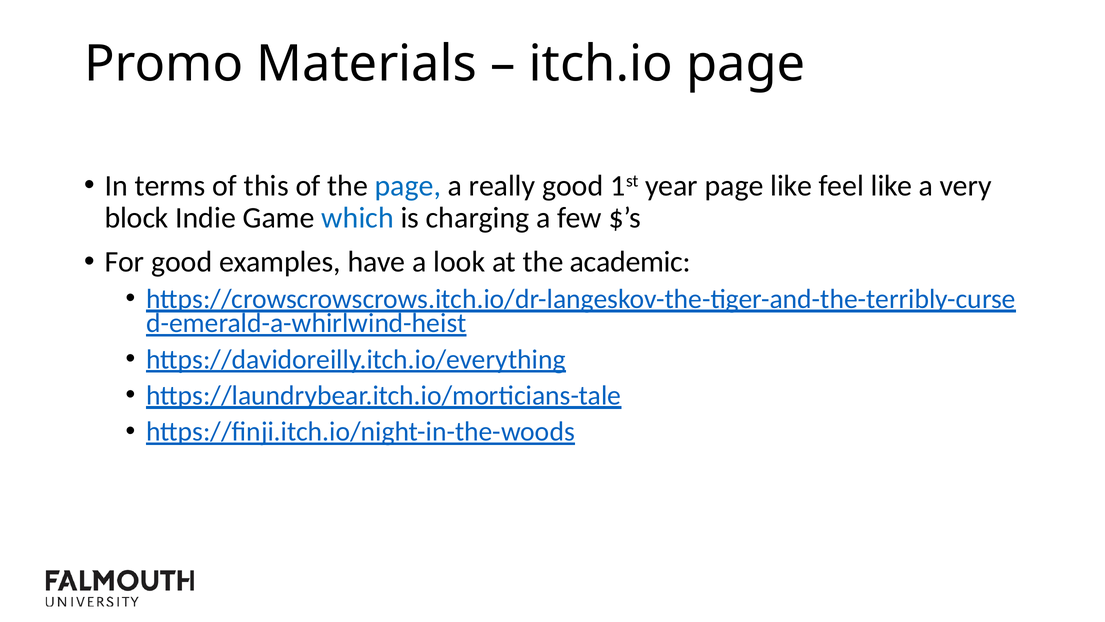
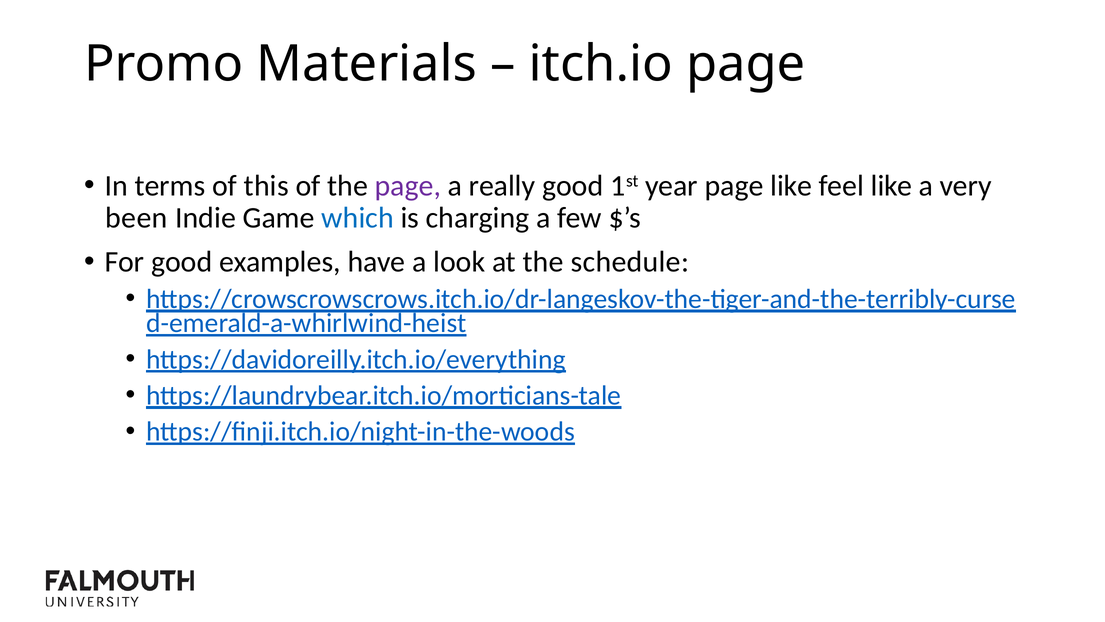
page colour: blue -> purple (408, 186)
block: block -> been (136, 218)
academic: academic -> schedule (630, 262)
